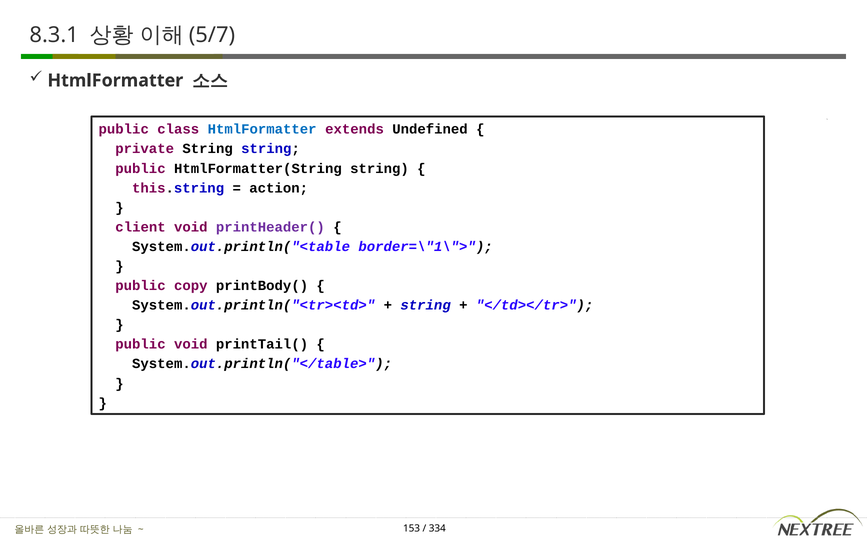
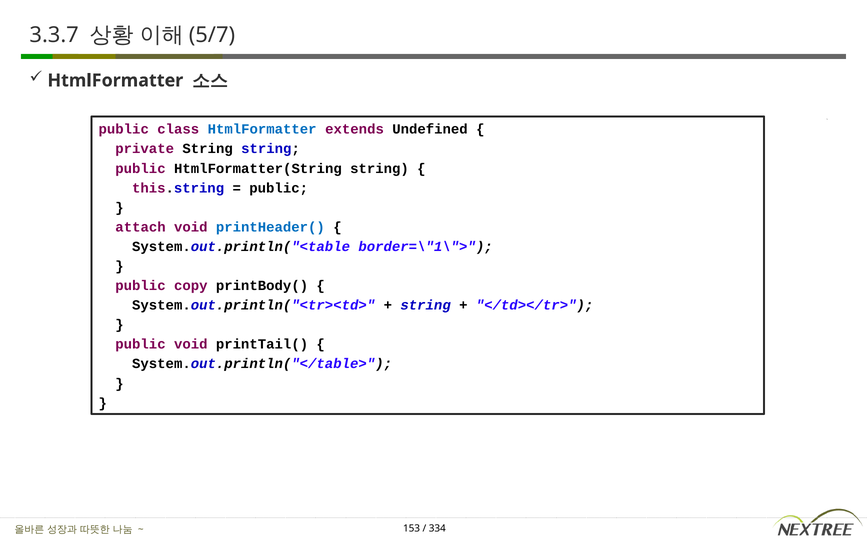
8.3.1: 8.3.1 -> 3.3.7 (54, 35)
action: action -> public (279, 188)
client: client -> attach (141, 227)
printHeader( colour: purple -> blue (270, 227)
